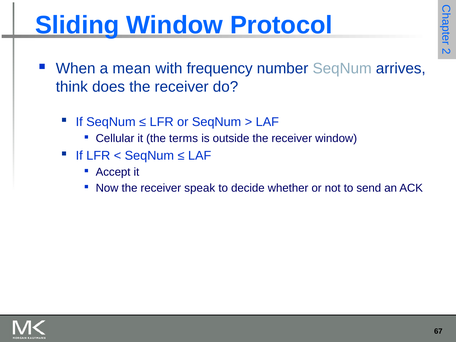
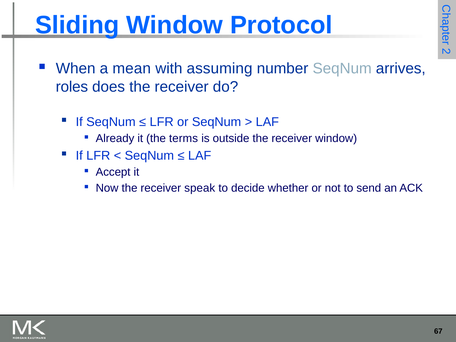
frequency: frequency -> assuming (220, 69)
think: think -> roles (72, 87)
Cellular: Cellular -> Already (115, 138)
